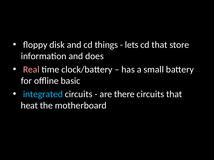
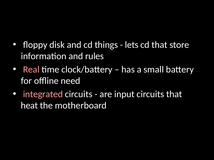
does: does -> rules (95, 56)
basic: basic -> need (71, 81)
integrated colour: light blue -> pink (43, 94)
there: there -> input (124, 94)
